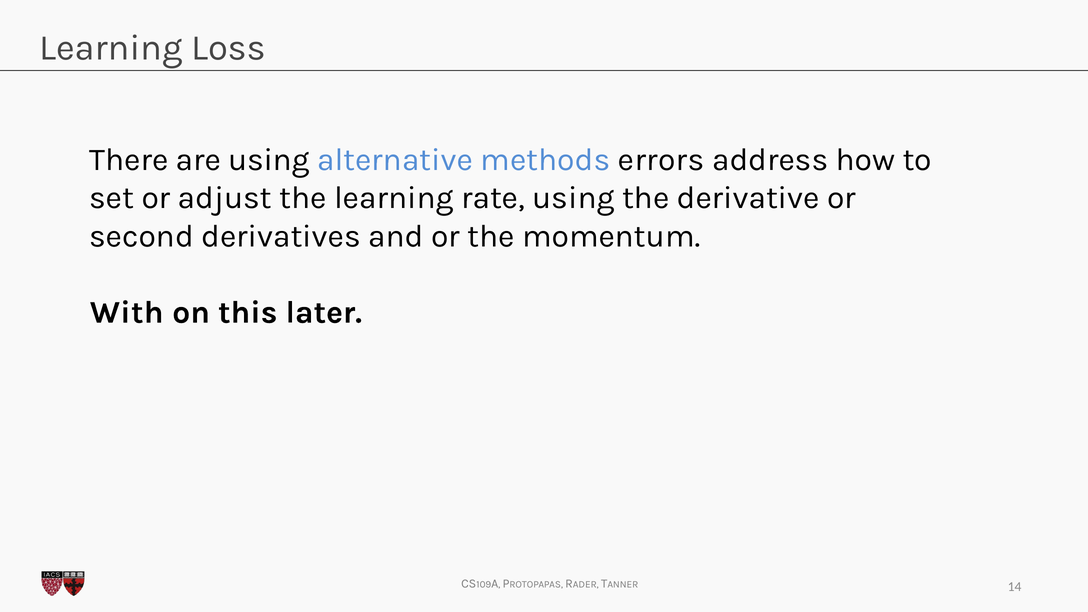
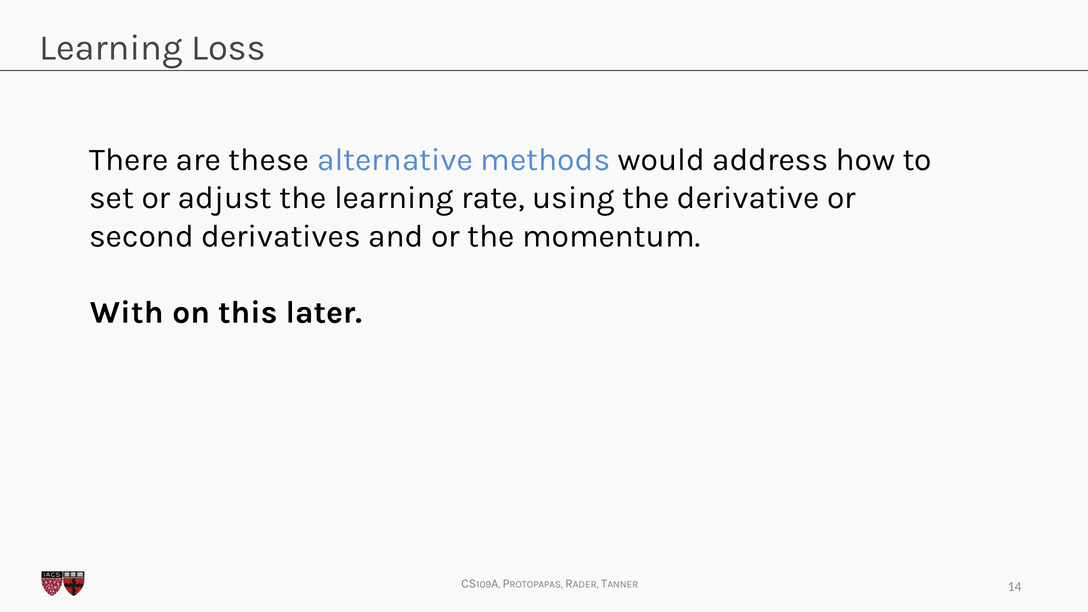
are using: using -> these (269, 160)
errors: errors -> would (661, 160)
